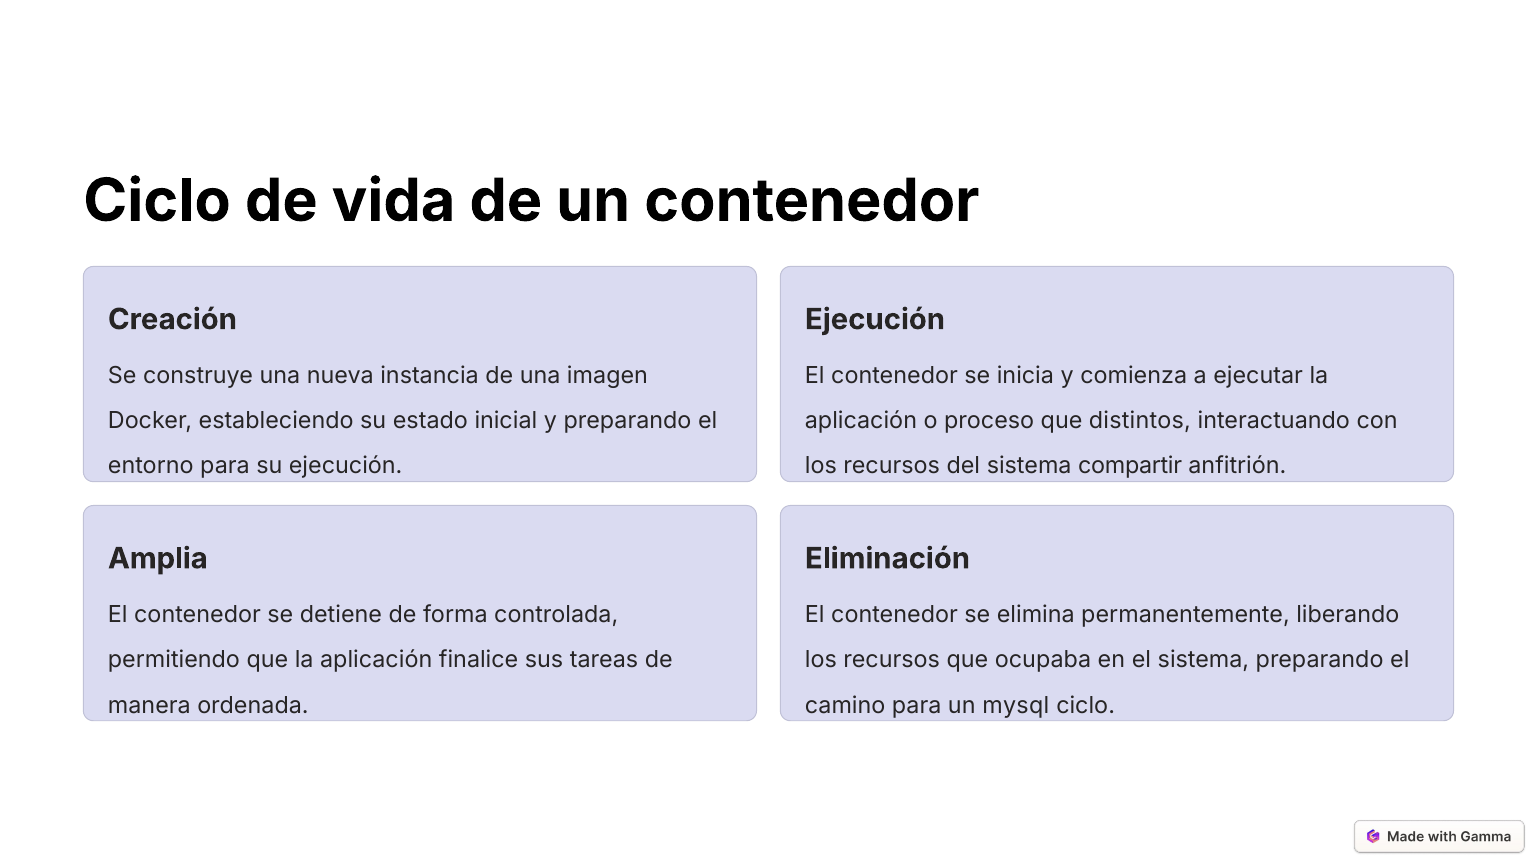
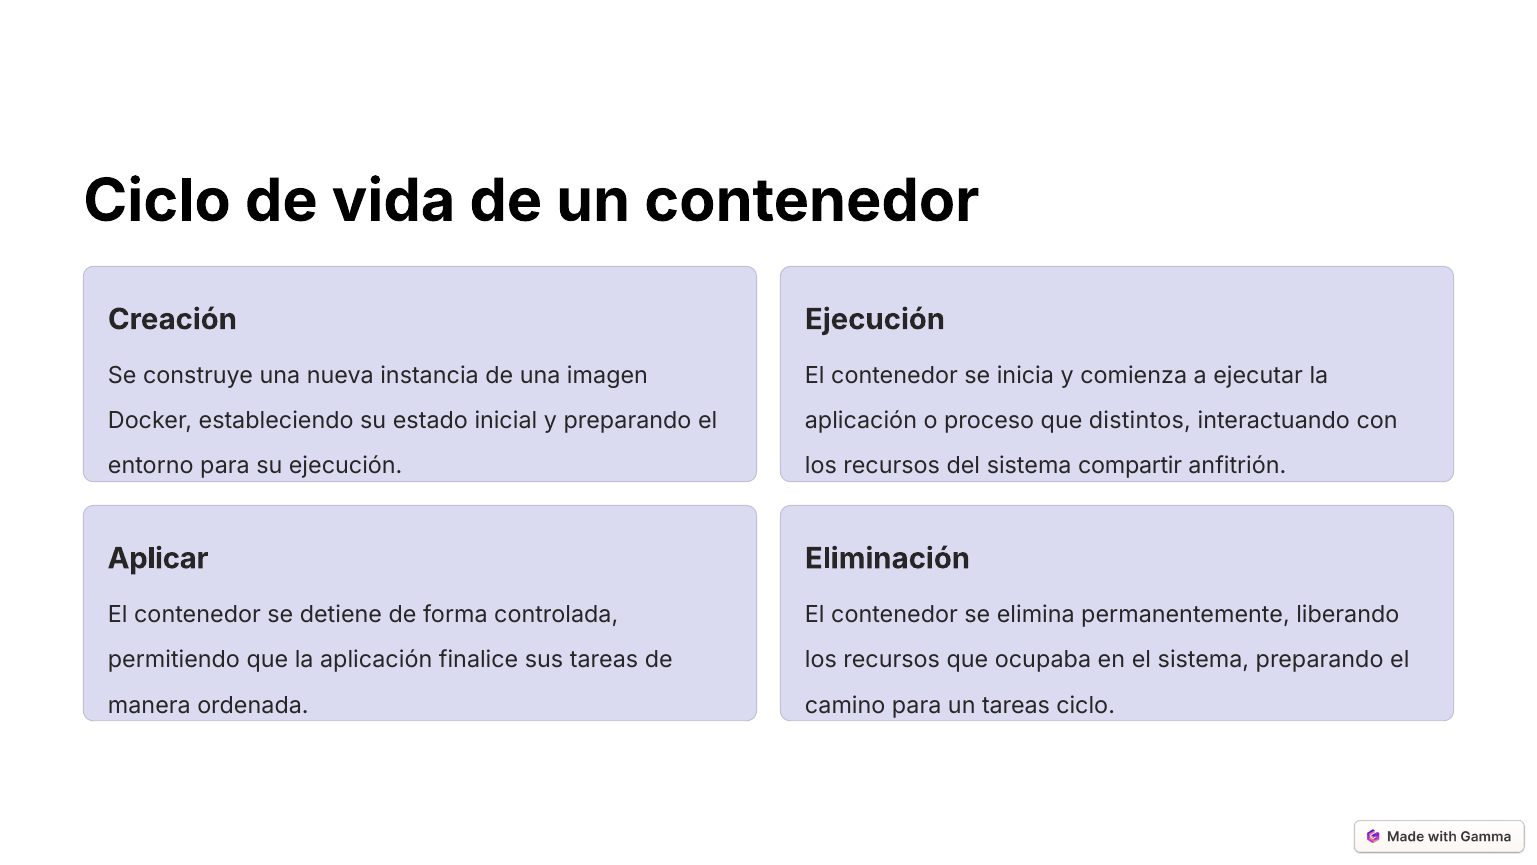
Amplia: Amplia -> Aplicar (158, 558)
un mysql: mysql -> tareas (1016, 705)
